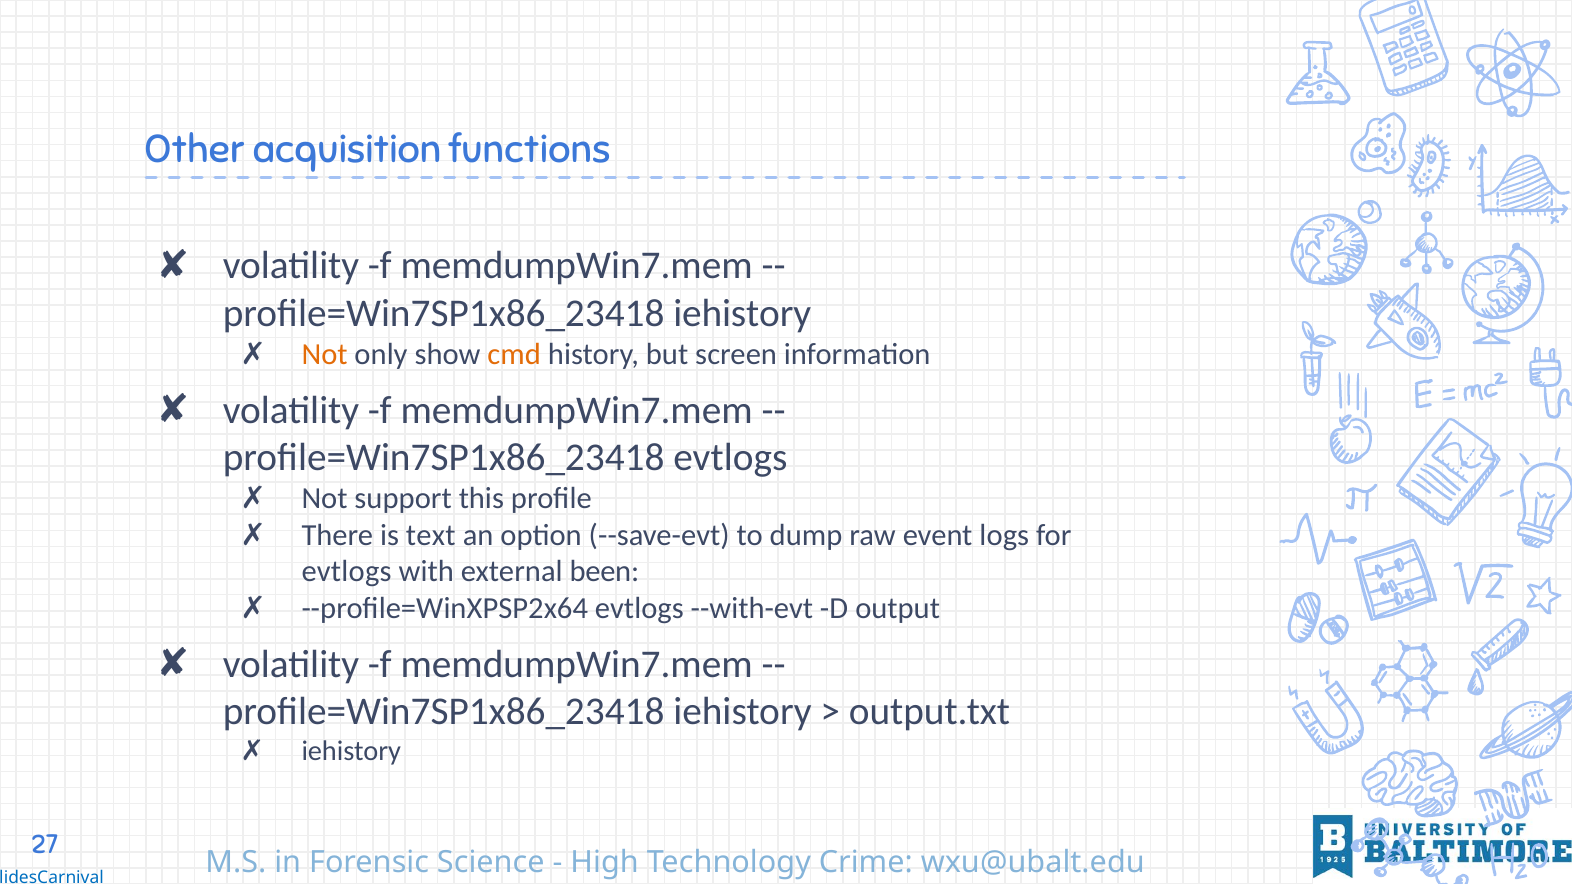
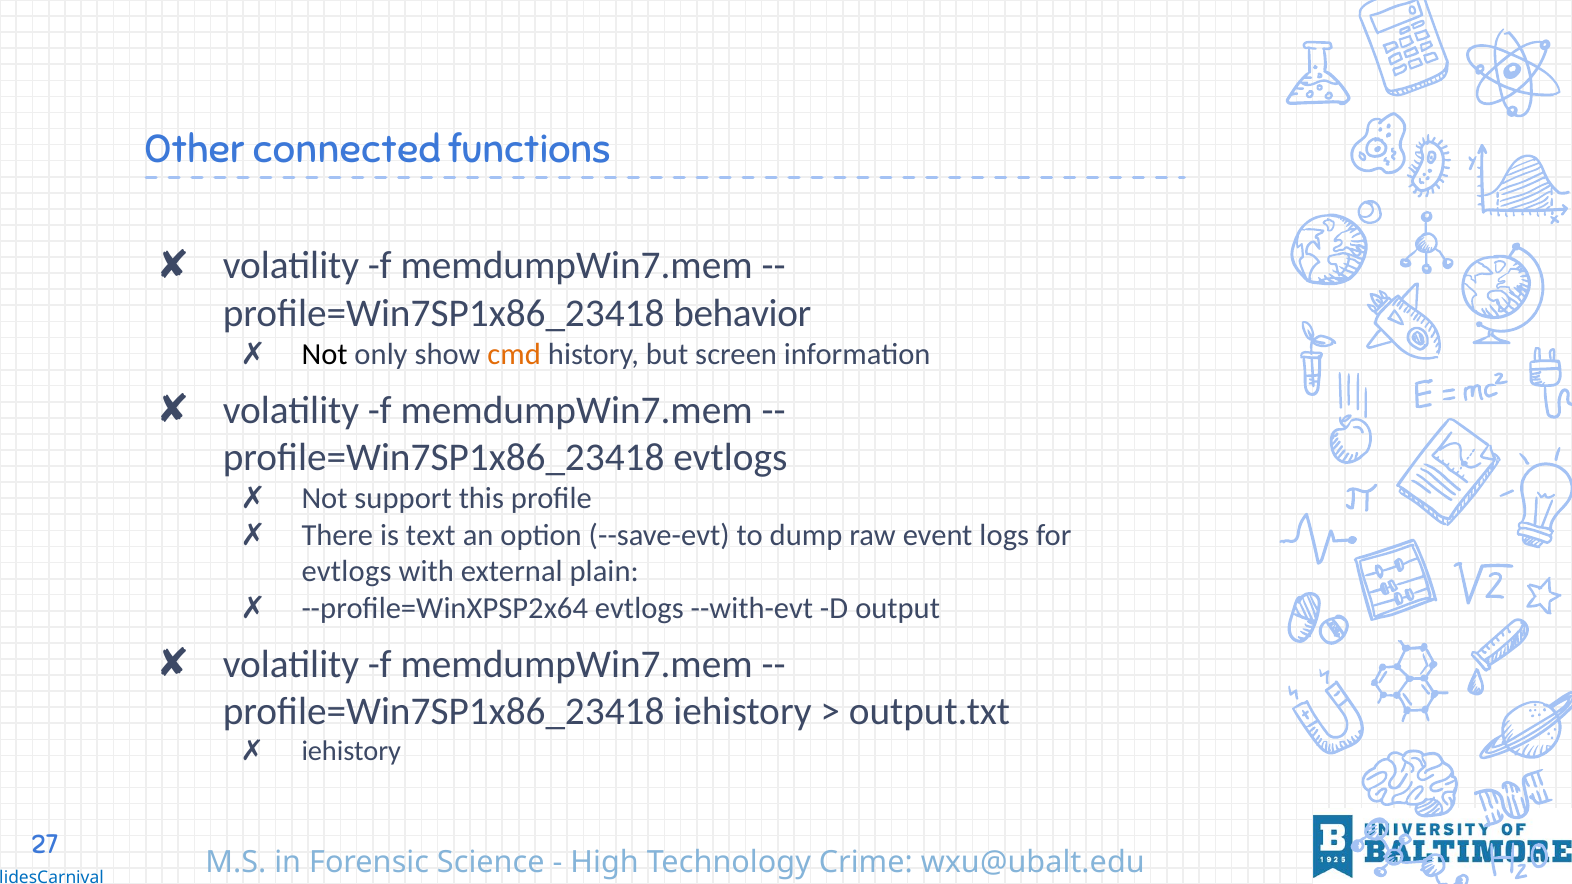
acquisition: acquisition -> connected (347, 149)
iehistory: iehistory -> behavior (742, 313)
Not colour: orange -> black (325, 355)
been: been -> plain (604, 572)
